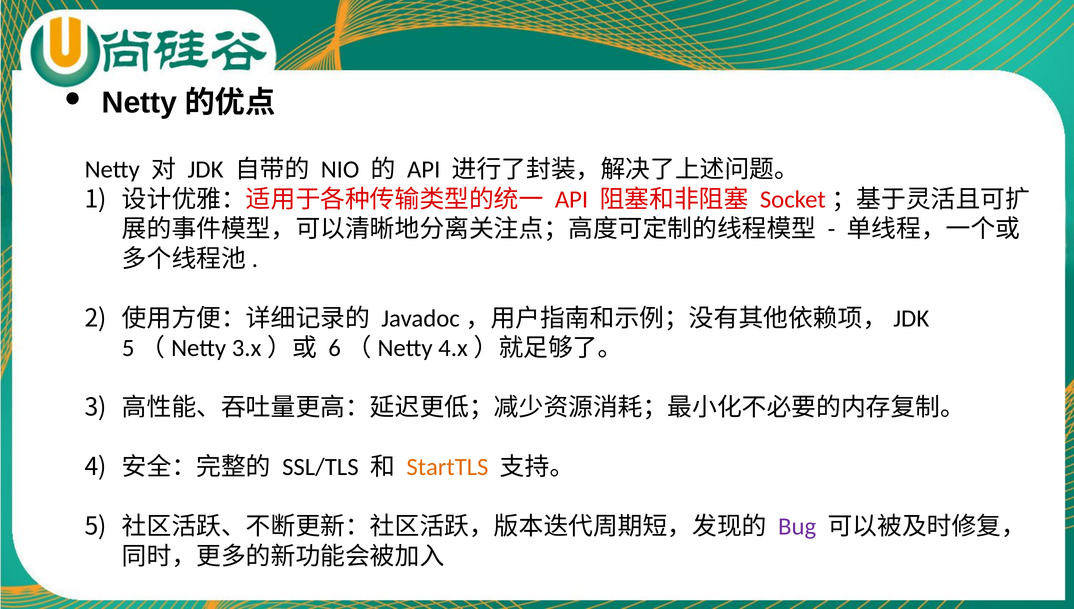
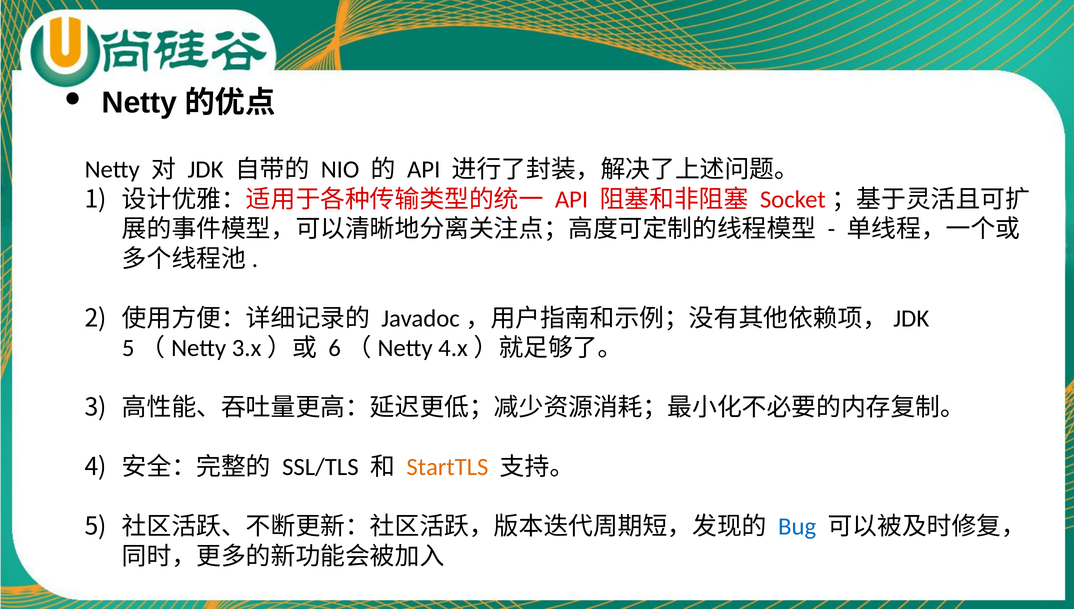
Bug colour: purple -> blue (797, 527)
